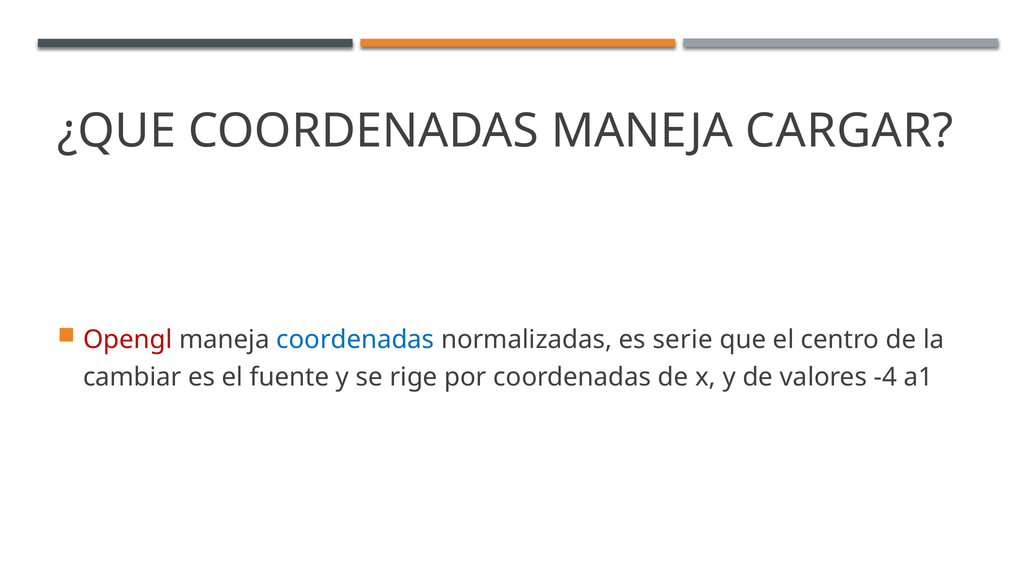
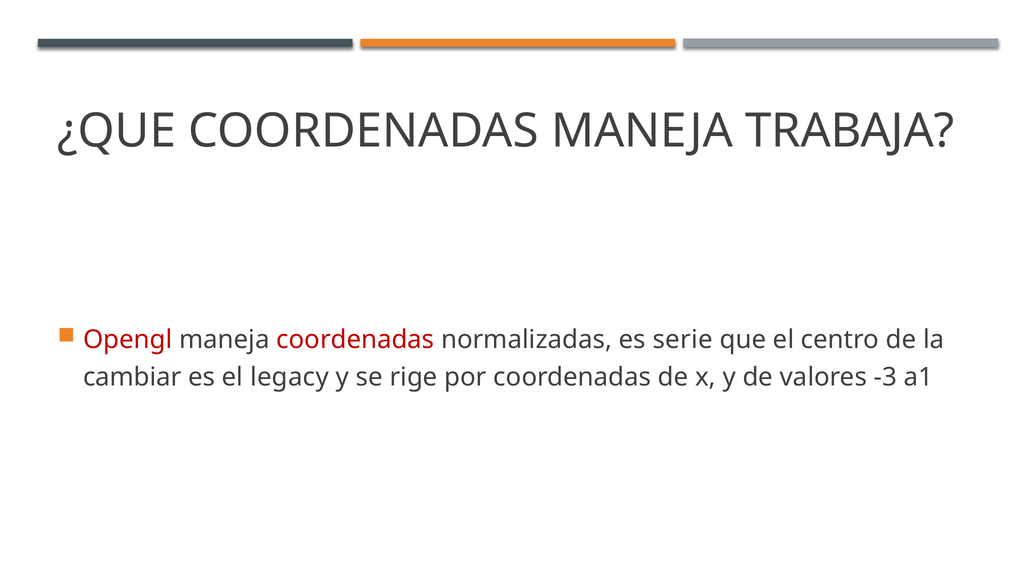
CARGAR: CARGAR -> TRABAJA (850, 131)
coordenadas colour: blue -> red (355, 340)
fuente: fuente -> legacy (289, 377)
-4: -4 -> -3 (885, 377)
